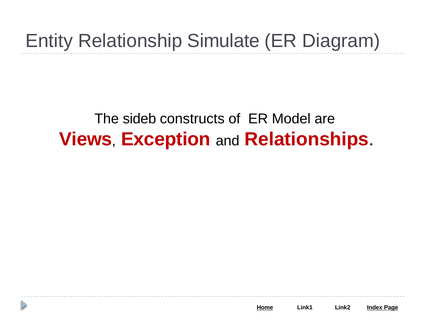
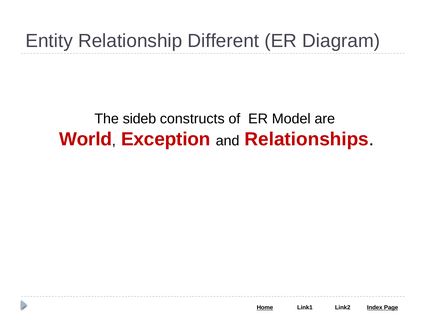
Simulate: Simulate -> Different (223, 41)
Views: Views -> World (86, 139)
